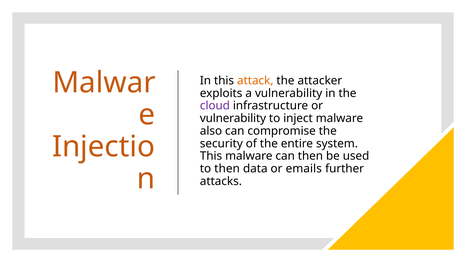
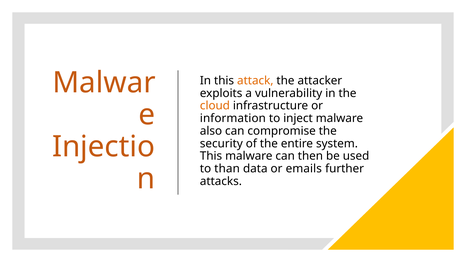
cloud colour: purple -> orange (215, 106)
vulnerability: vulnerability -> information (233, 118)
to then: then -> than (227, 169)
